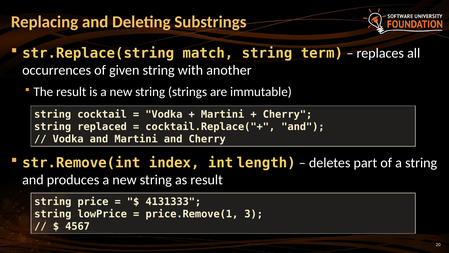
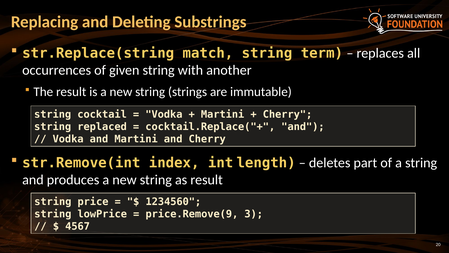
4131333: 4131333 -> 1234560 (173, 201)
price.Remove(1: price.Remove(1 -> price.Remove(9 (192, 214)
